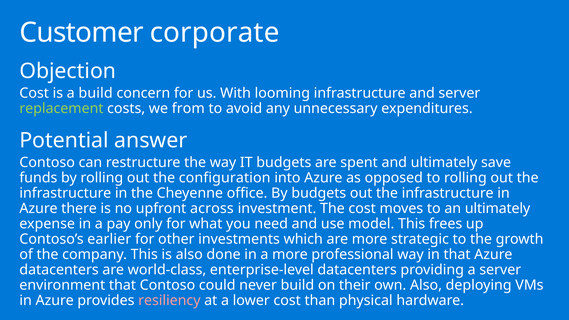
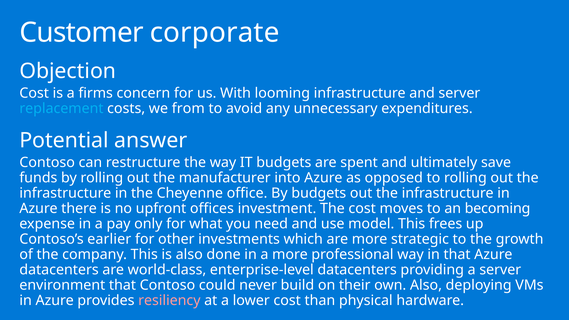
a build: build -> firms (96, 93)
replacement colour: light green -> light blue (61, 109)
configuration: configuration -> manufacturer (225, 178)
across: across -> offices (212, 209)
an ultimately: ultimately -> becoming (498, 209)
